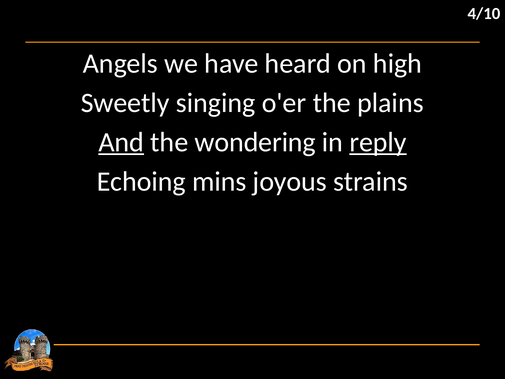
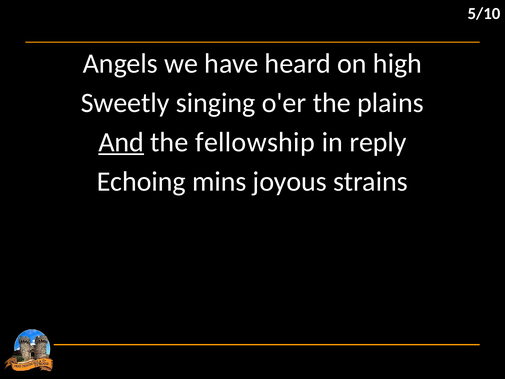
4/10: 4/10 -> 5/10 (484, 14)
wondering: wondering -> fellowship (255, 142)
reply underline: present -> none (378, 142)
